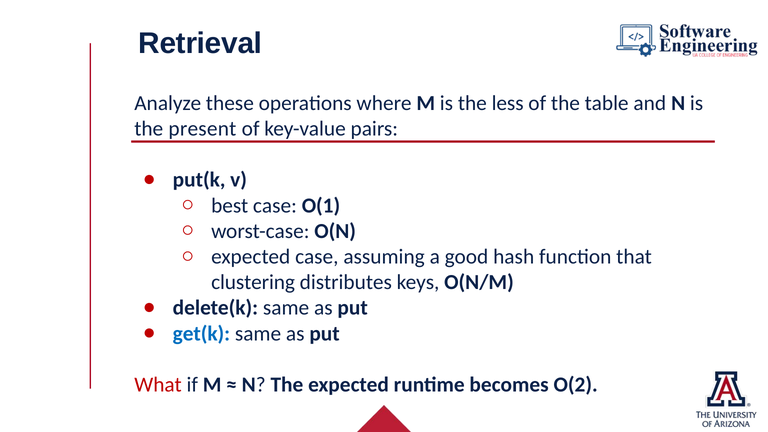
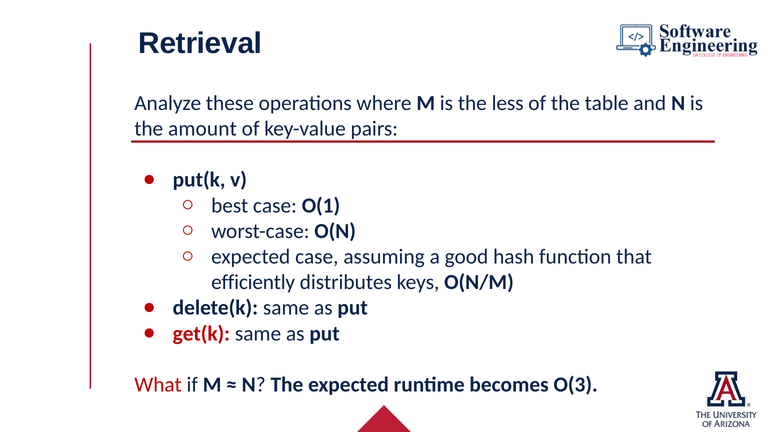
present: present -> amount (202, 129)
clustering: clustering -> efficiently (253, 282)
get(k colour: blue -> red (201, 334)
O(2: O(2 -> O(3 (576, 385)
